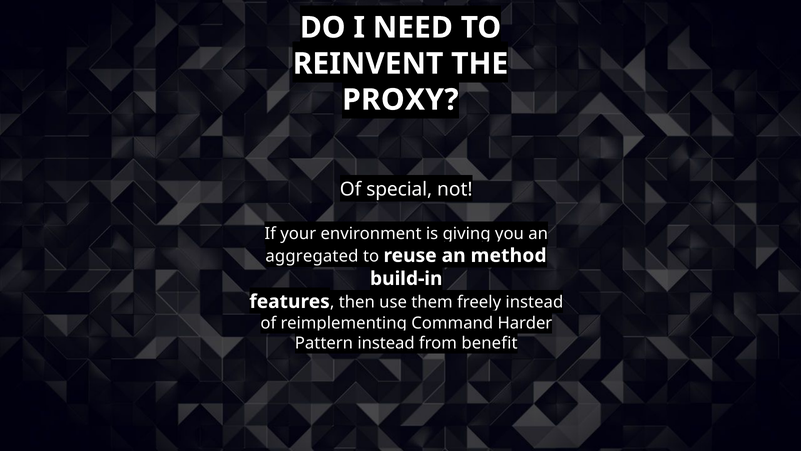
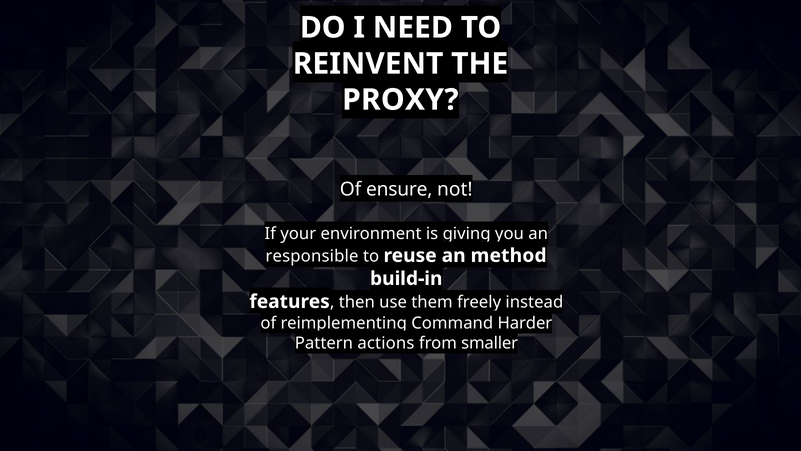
special: special -> ensure (399, 189)
aggregated: aggregated -> responsible (312, 256)
Pattern instead: instead -> actions (386, 343)
benefit: benefit -> smaller (490, 343)
